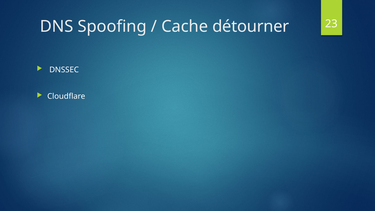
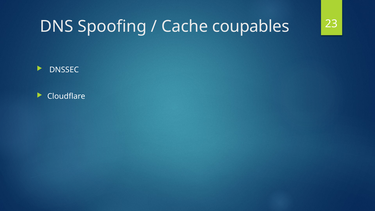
détourner: détourner -> coupables (251, 26)
